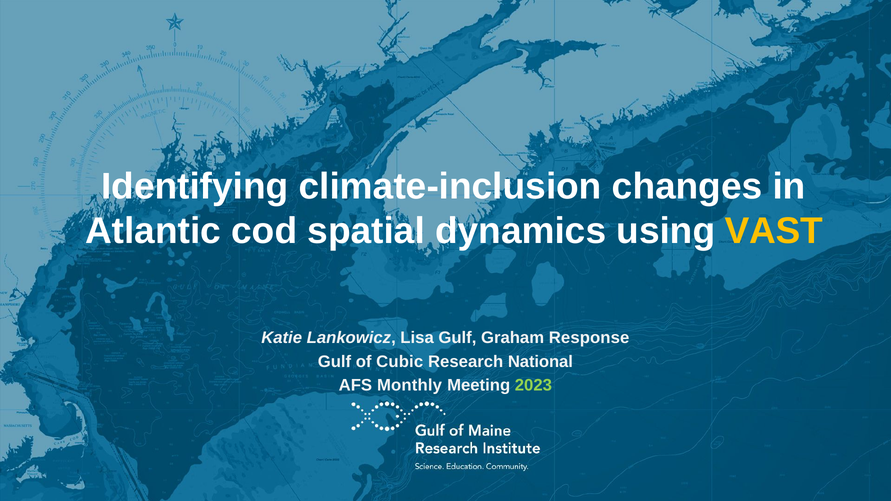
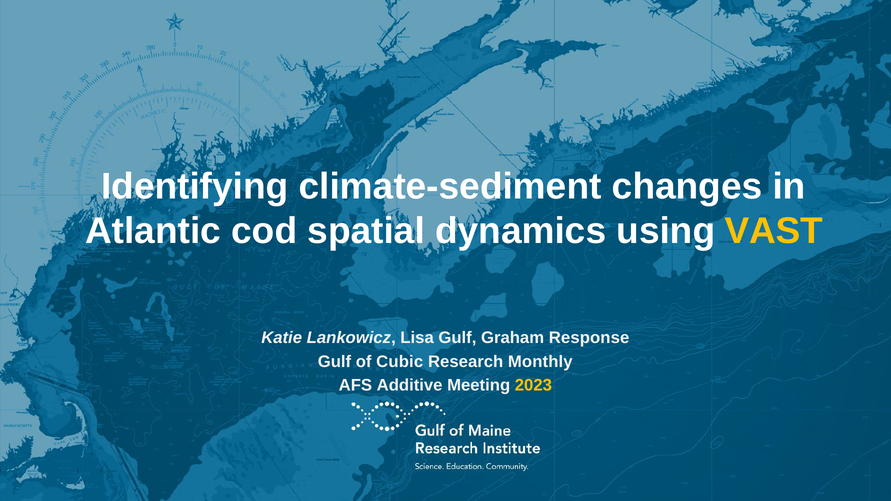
climate-inclusion: climate-inclusion -> climate-sediment (450, 186)
National: National -> Monthly (540, 362)
Monthly: Monthly -> Additive (410, 385)
2023 colour: light green -> yellow (533, 385)
